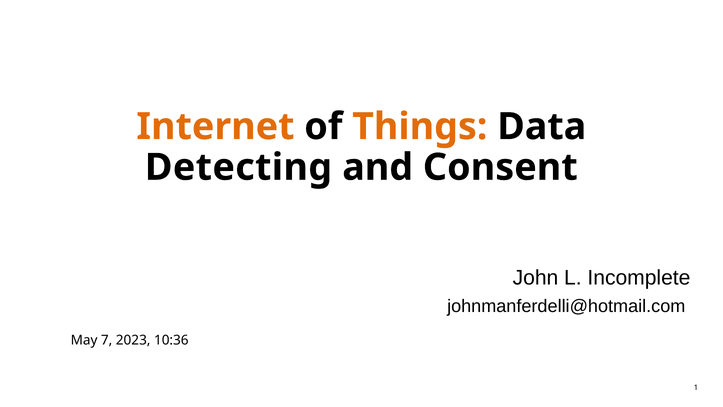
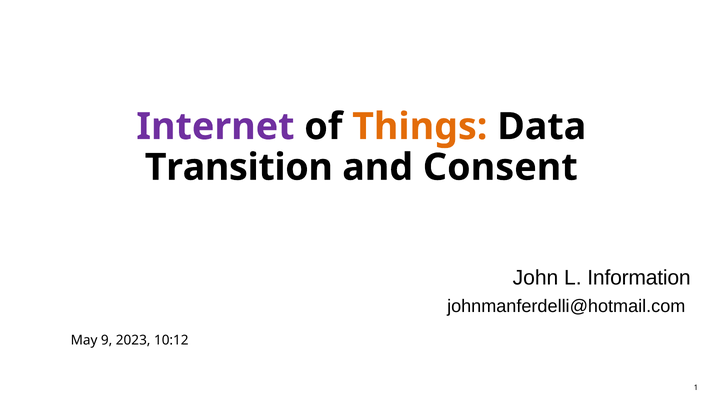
Internet colour: orange -> purple (215, 127)
Detecting: Detecting -> Transition (239, 167)
Incomplete: Incomplete -> Information (639, 278)
7: 7 -> 9 (107, 340)
10:36: 10:36 -> 10:12 (171, 340)
